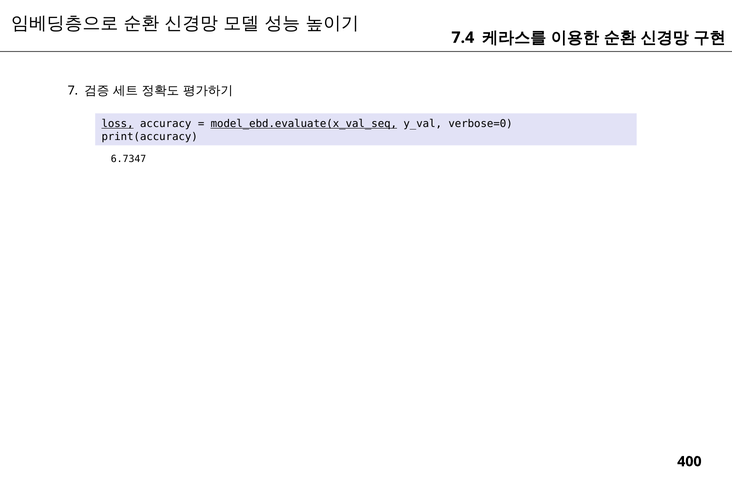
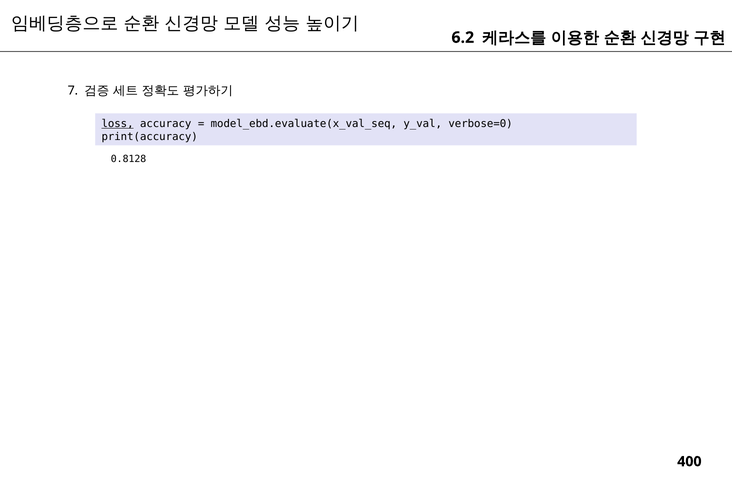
7.4: 7.4 -> 6.2 (463, 38)
model_ebd.evaluate(x_val_seq underline: present -> none (304, 124)
6.7347: 6.7347 -> 0.8128 (129, 159)
